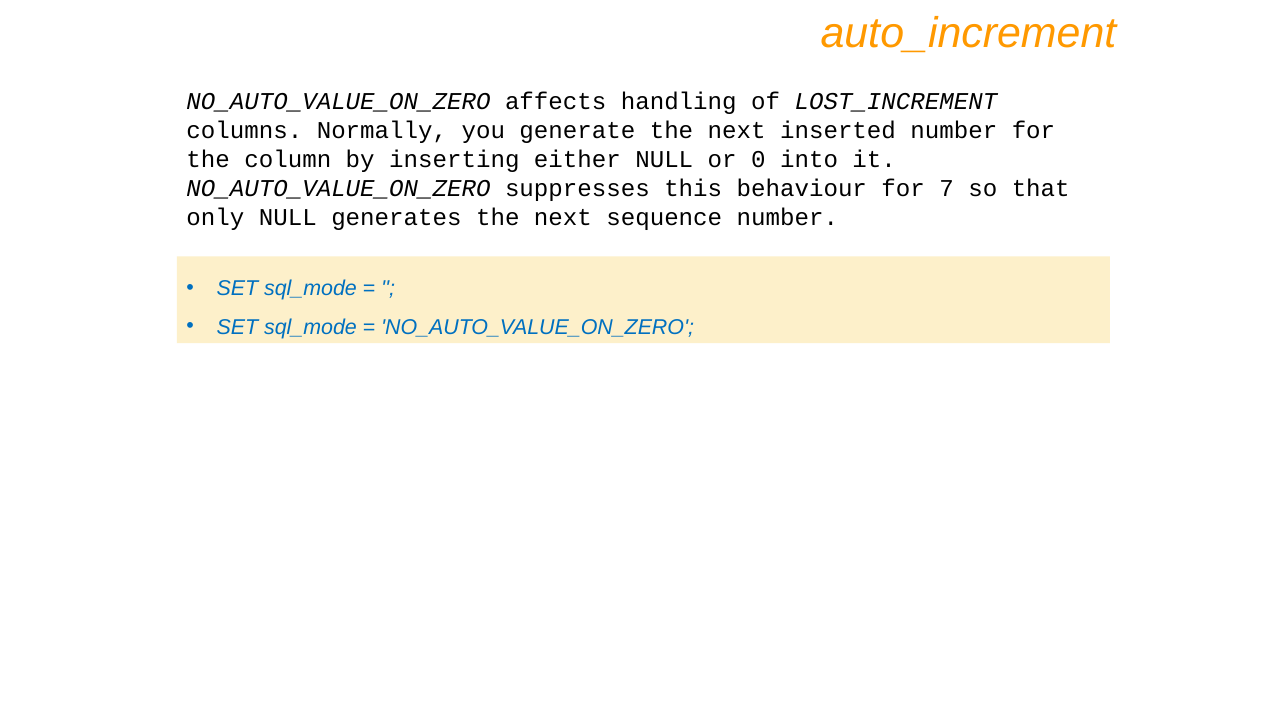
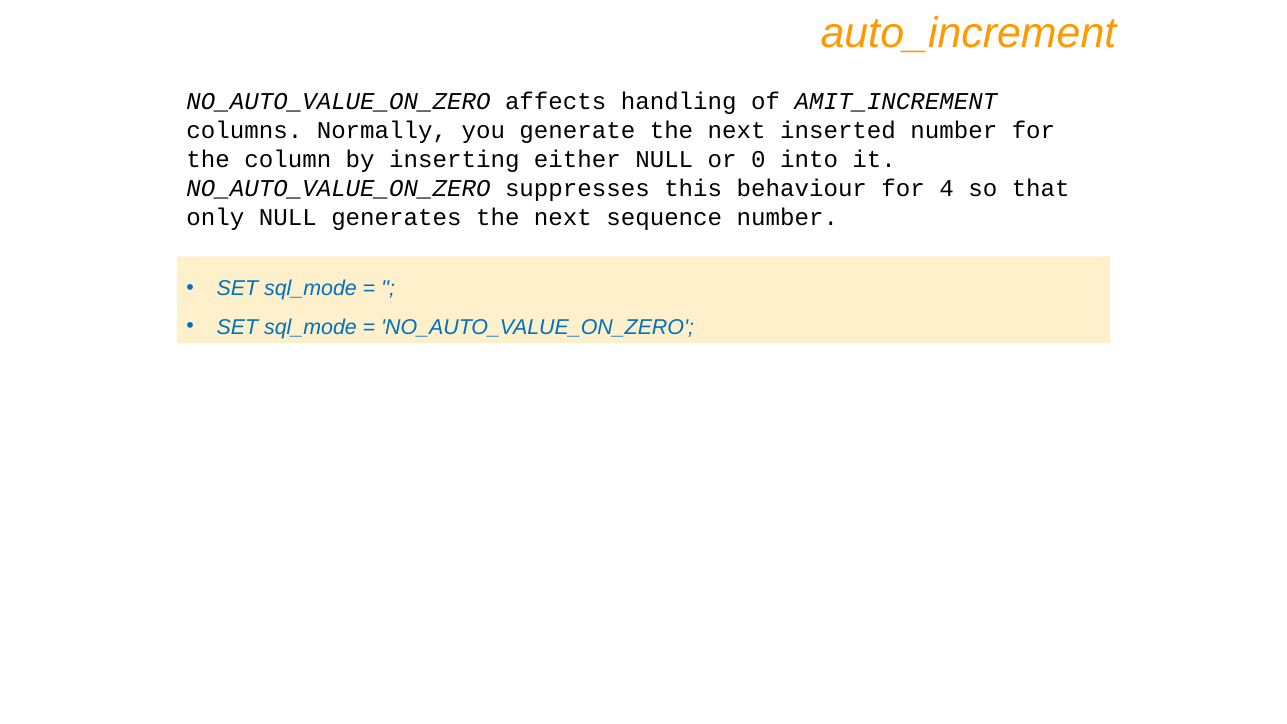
LOST_INCREMENT: LOST_INCREMENT -> AMIT_INCREMENT (896, 101)
7: 7 -> 4 (947, 188)
